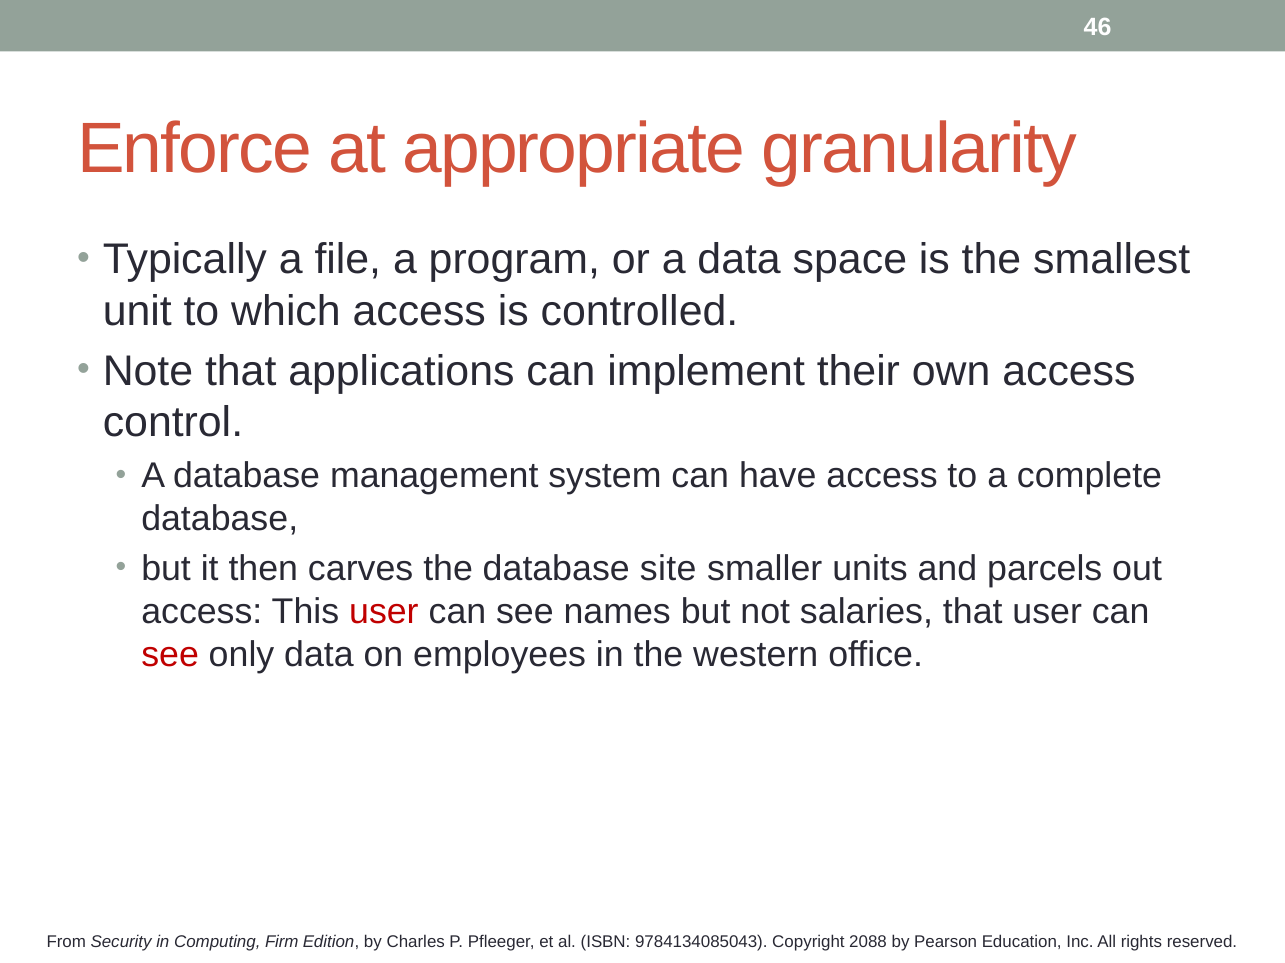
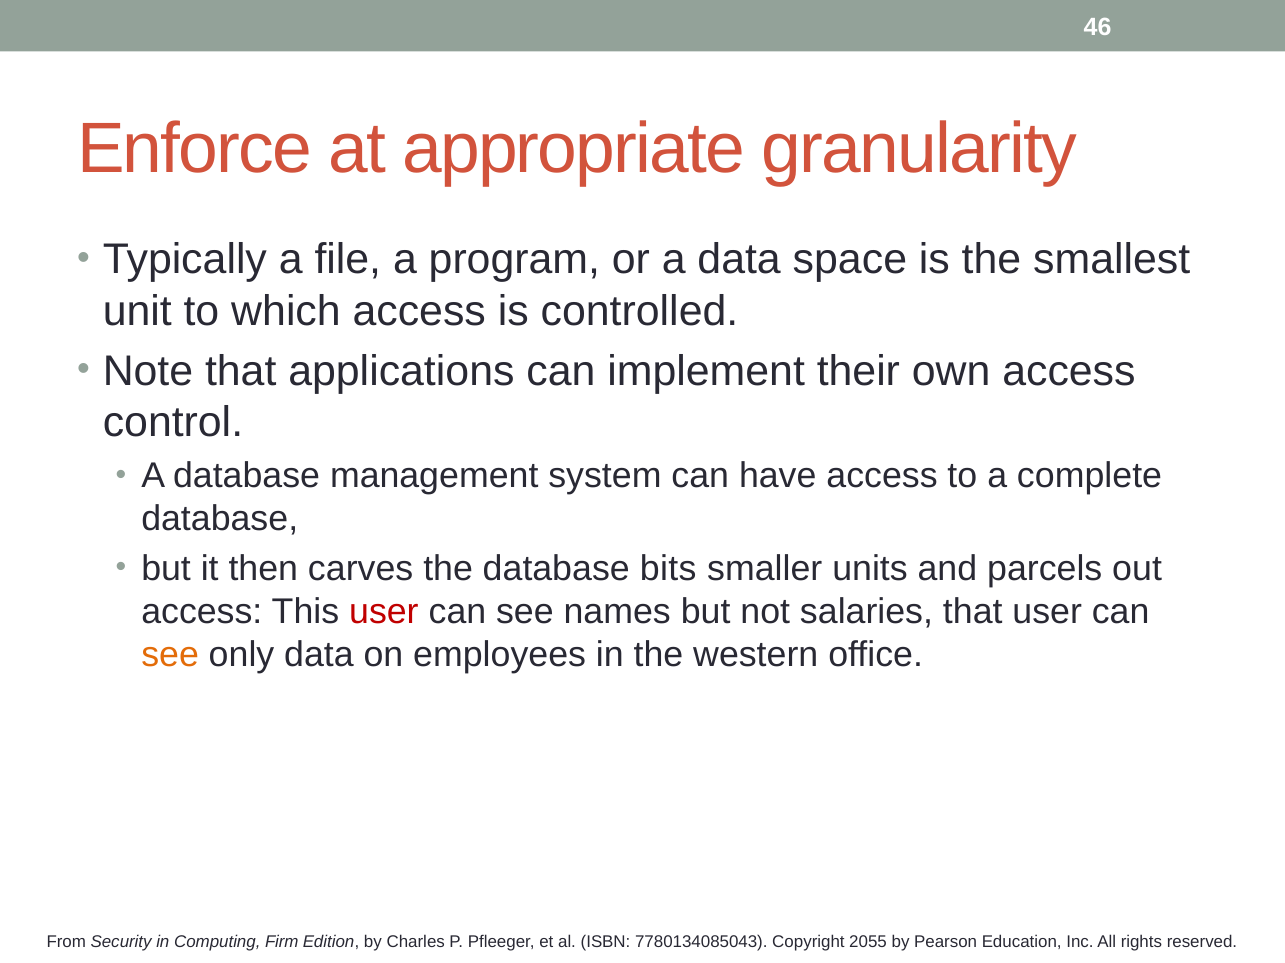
site: site -> bits (668, 569)
see colour: red -> orange (170, 655)
9784134085043: 9784134085043 -> 7780134085043 (701, 942)
2088: 2088 -> 2055 (868, 942)
